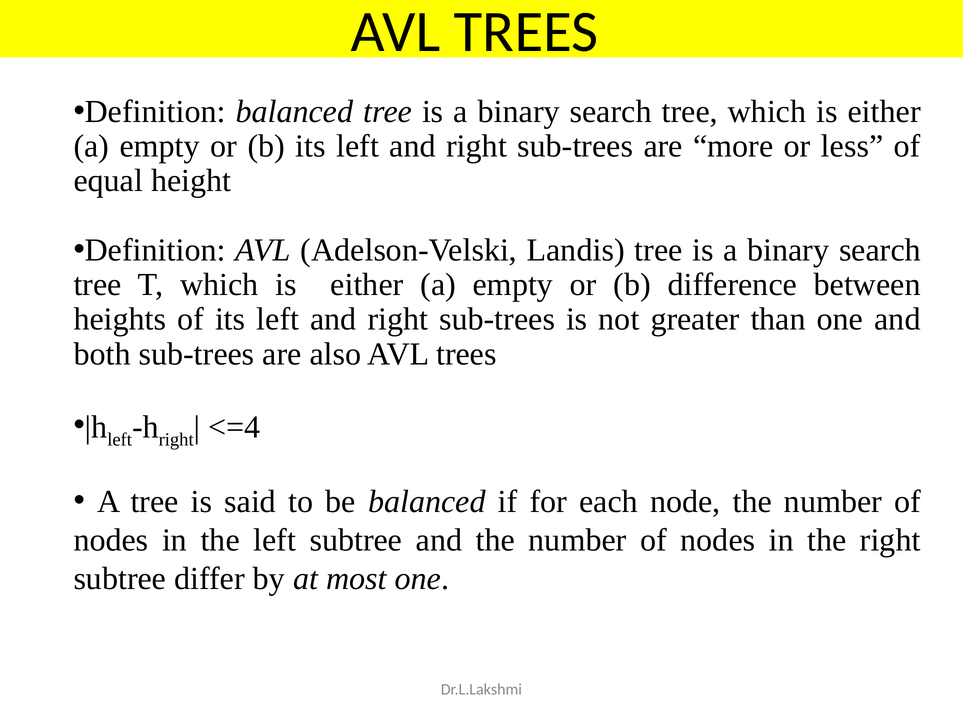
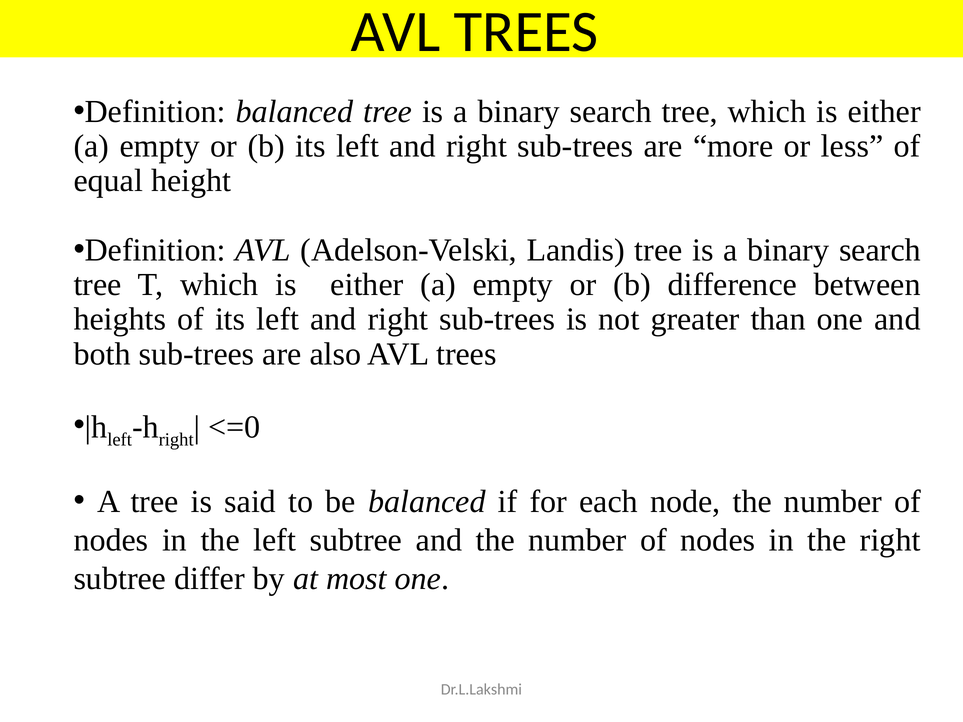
<=4: <=4 -> <=0 (234, 427)
